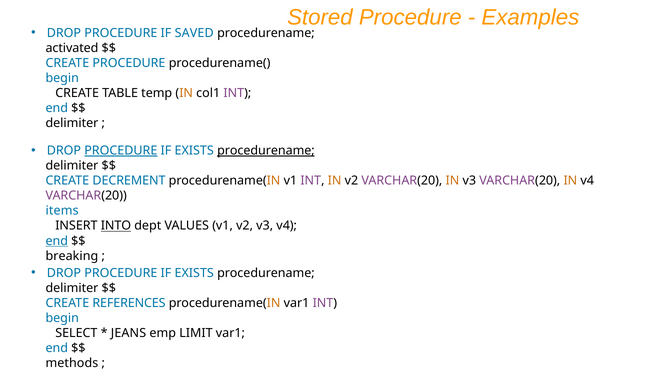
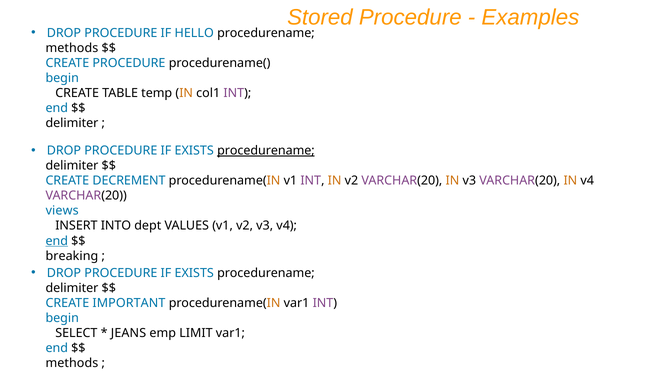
SAVED: SAVED -> HELLO (194, 33)
activated: activated -> methods (72, 48)
PROCEDURE underline: present -> none (121, 151)
items: items -> views (62, 211)
INTO underline: present -> none (116, 226)
REFERENCES: REFERENCES -> IMPORTANT (129, 303)
